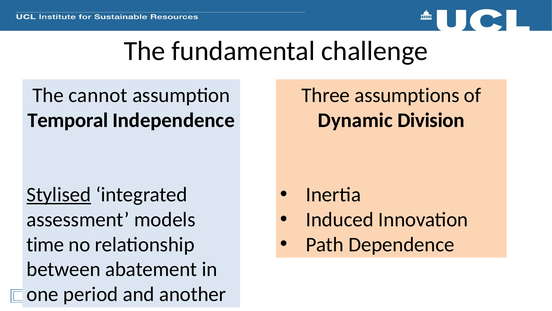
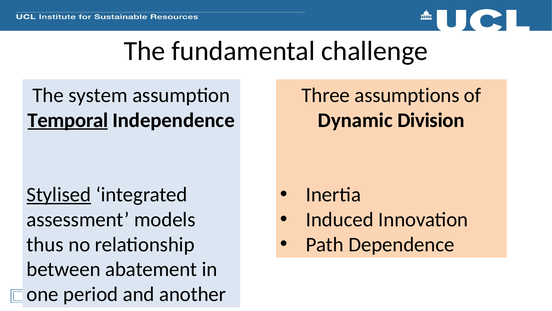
cannot: cannot -> system (98, 95)
Temporal underline: none -> present (68, 120)
time: time -> thus (45, 244)
